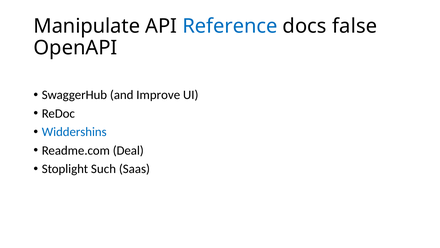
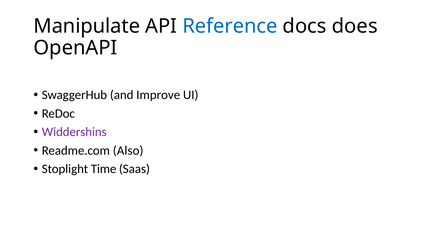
false: false -> does (355, 26)
Widdershins colour: blue -> purple (74, 132)
Deal: Deal -> Also (128, 150)
Such: Such -> Time (104, 169)
